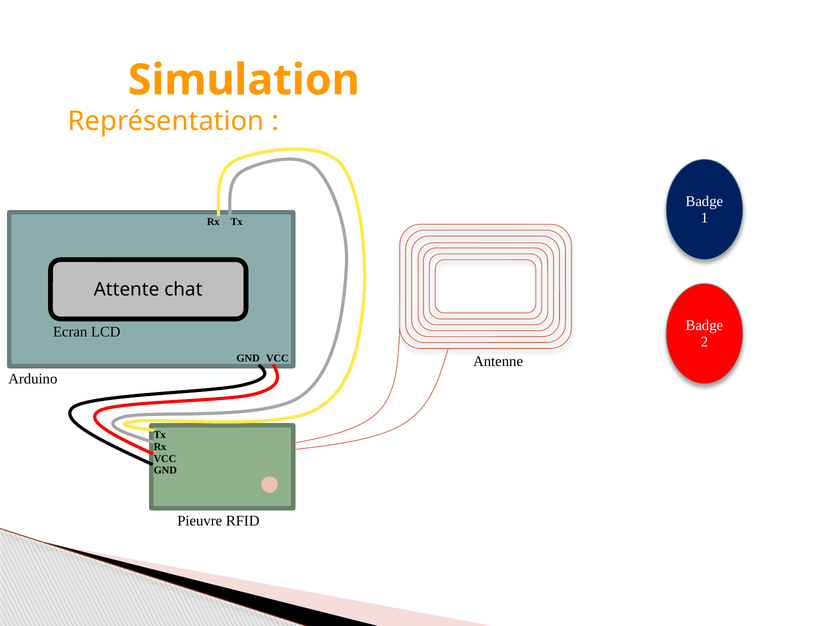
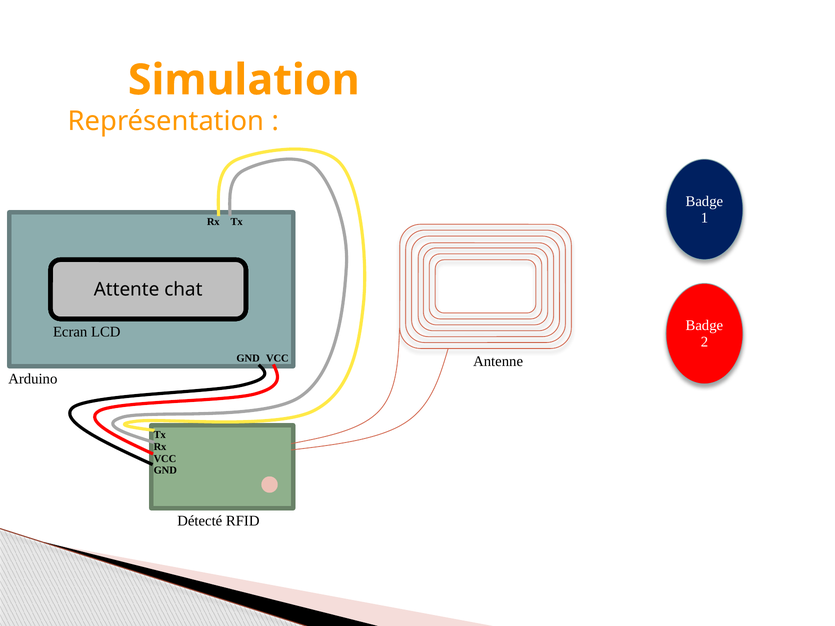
Pieuvre: Pieuvre -> Détecté (200, 521)
